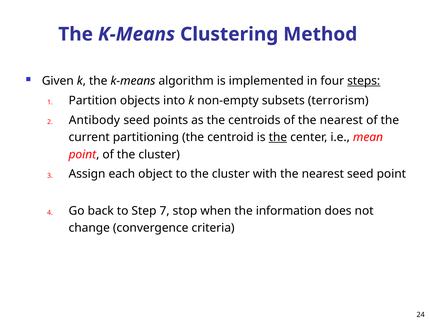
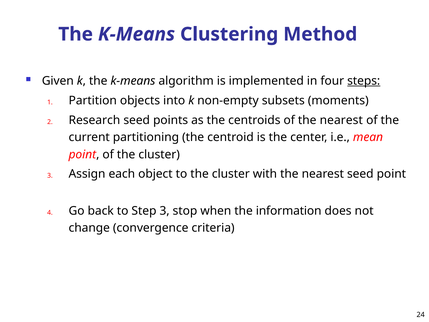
terrorism: terrorism -> moments (338, 100)
Antibody: Antibody -> Research (94, 120)
the underline: present -> none (278, 137)
Step 7: 7 -> 3 (165, 211)
